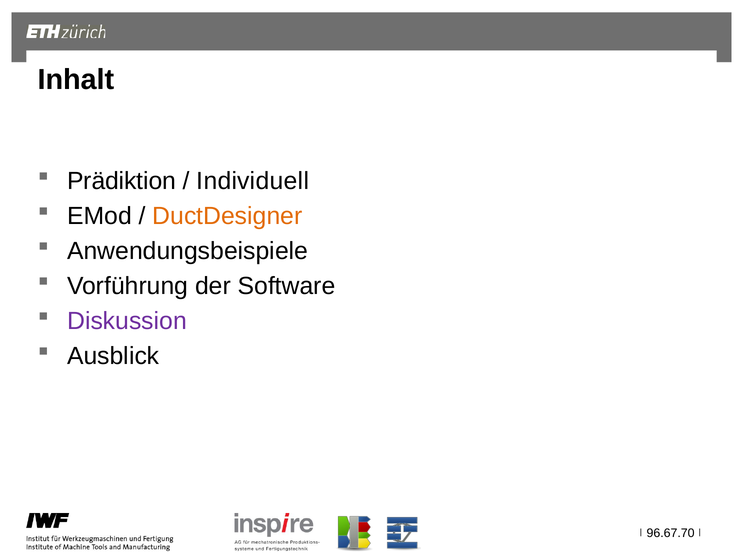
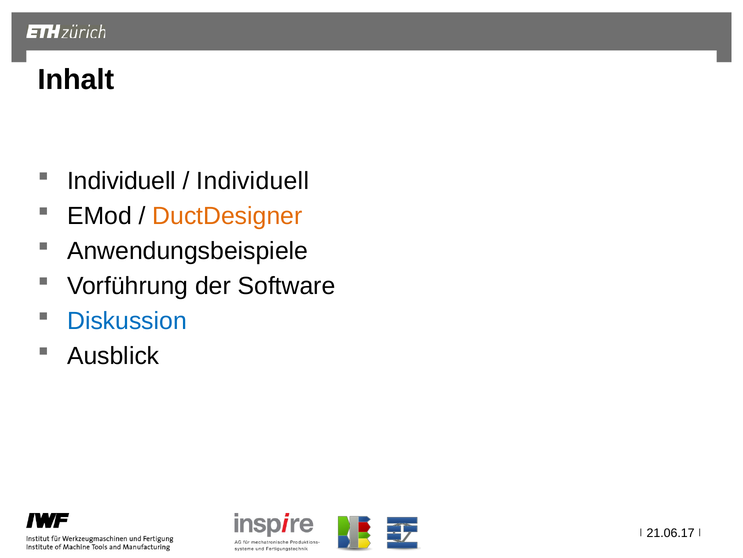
Prädiktion: Prädiktion -> Individuell (122, 181)
Diskussion colour: purple -> blue (127, 321)
96.67.70: 96.67.70 -> 21.06.17 (671, 532)
